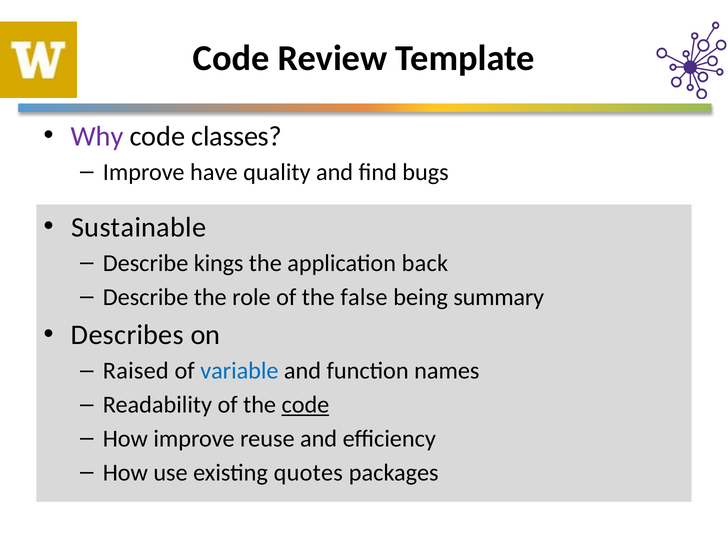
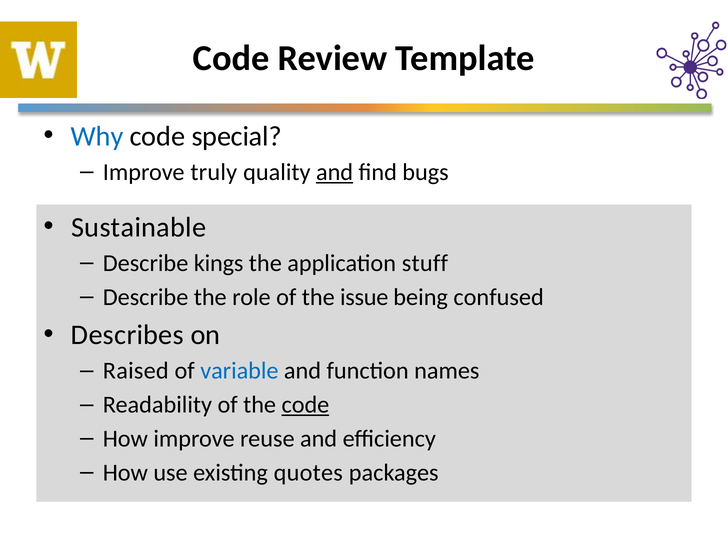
Why colour: purple -> blue (97, 136)
classes: classes -> special (237, 136)
have: have -> truly (214, 172)
and underline: none -> present (335, 172)
back: back -> stuff (425, 263)
false: false -> issue (364, 297)
summary: summary -> confused (499, 297)
